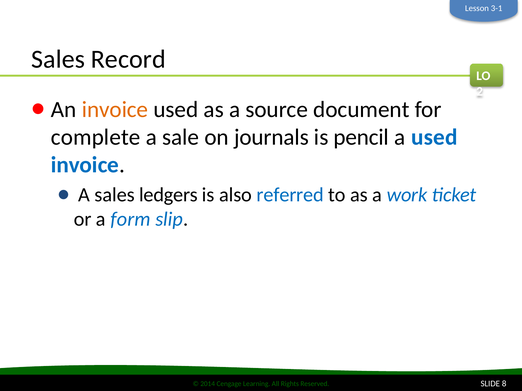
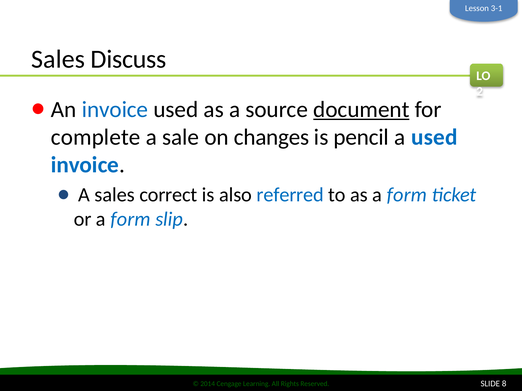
Record: Record -> Discuss (128, 59)
invoice colour: orange -> blue (115, 110)
document underline: none -> present (361, 110)
journals: journals -> changes (272, 137)
ledgers: ledgers -> correct (168, 195)
as a work: work -> form (407, 195)
